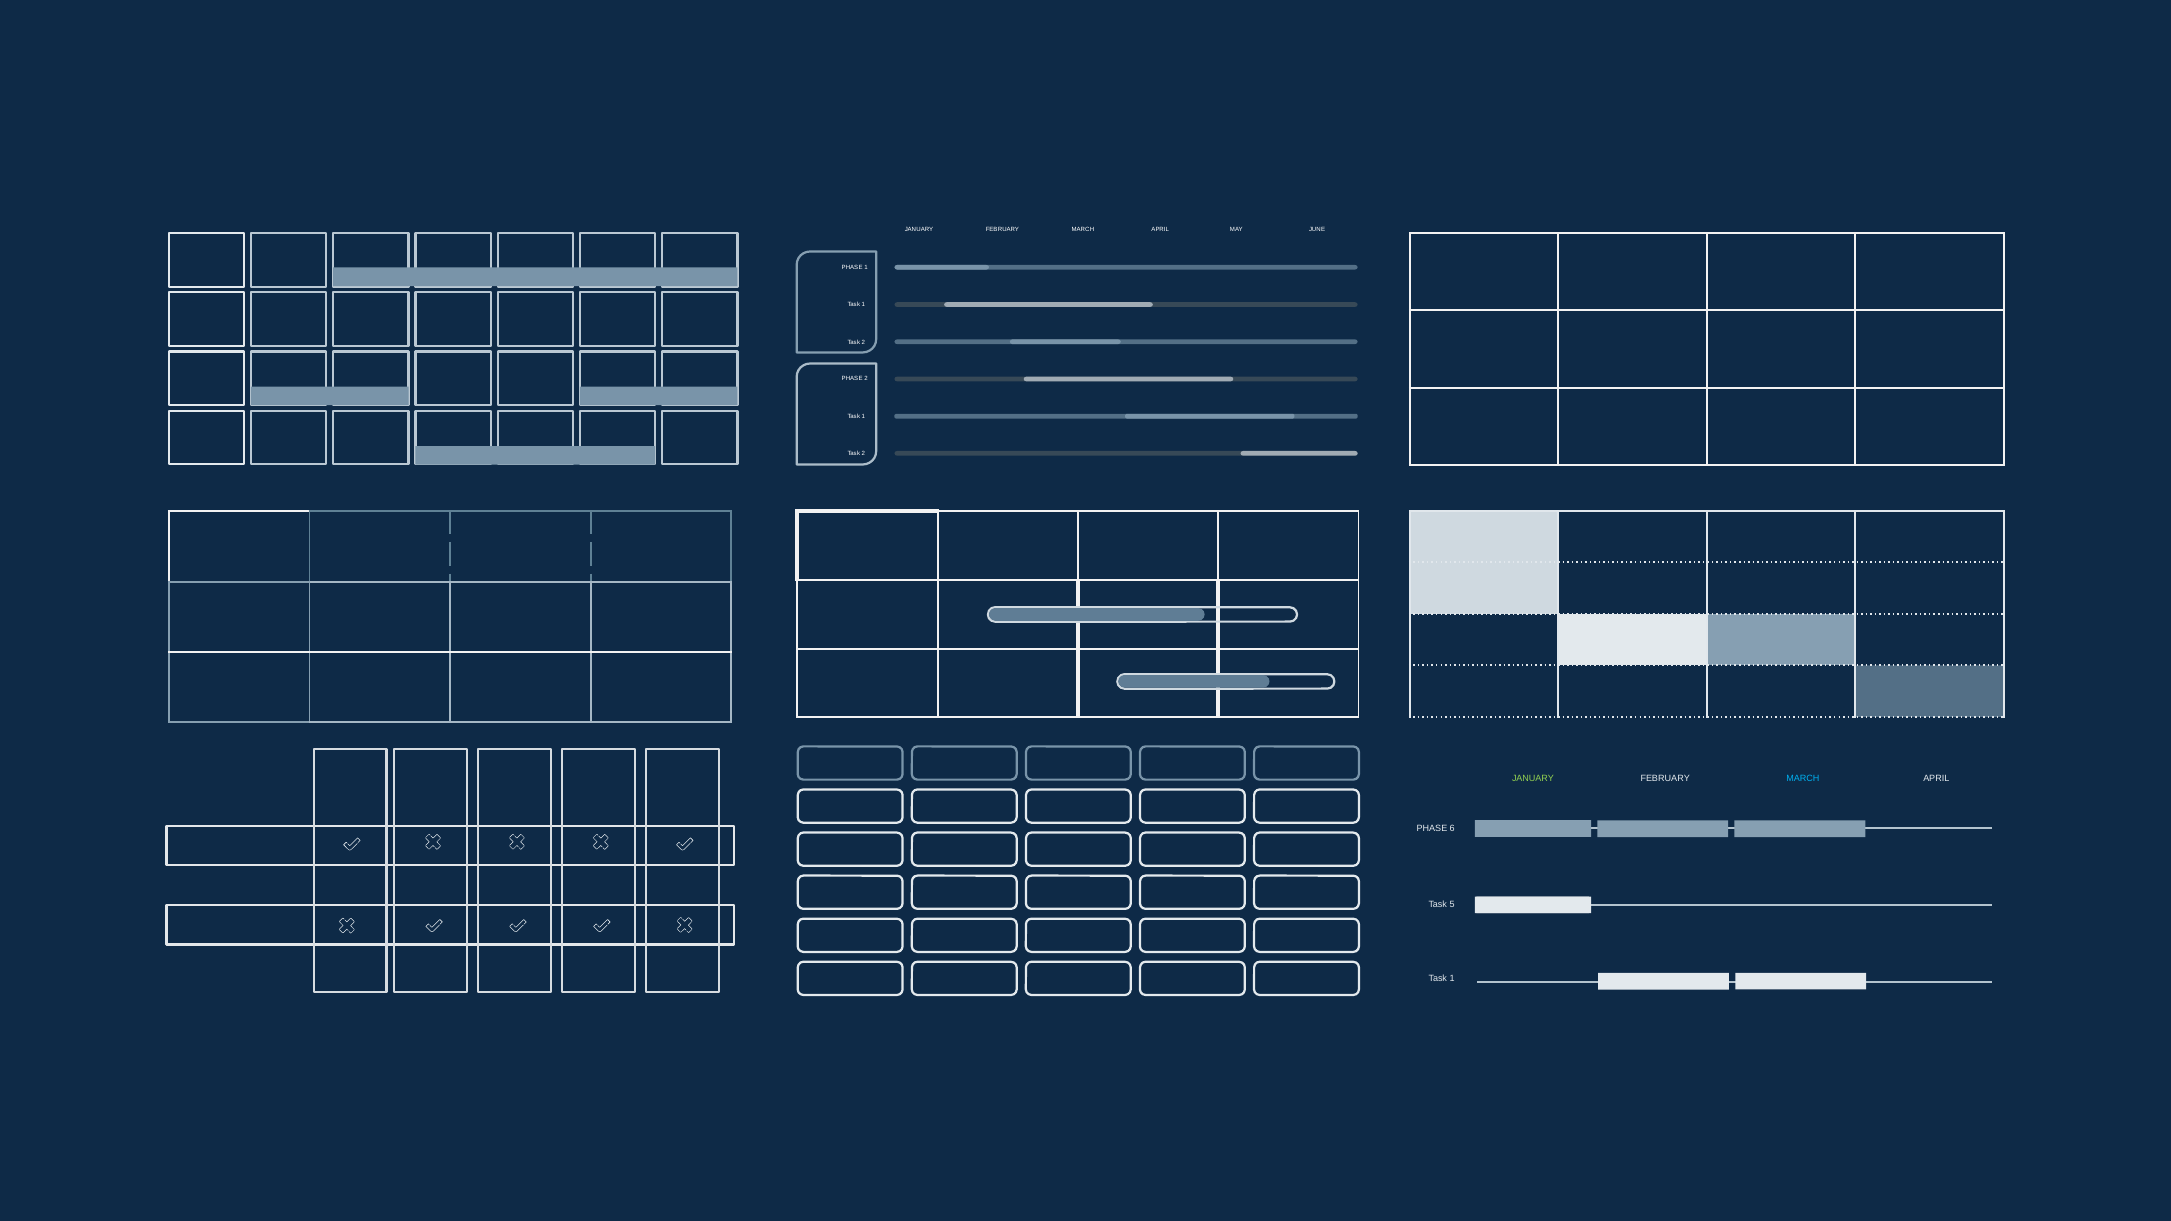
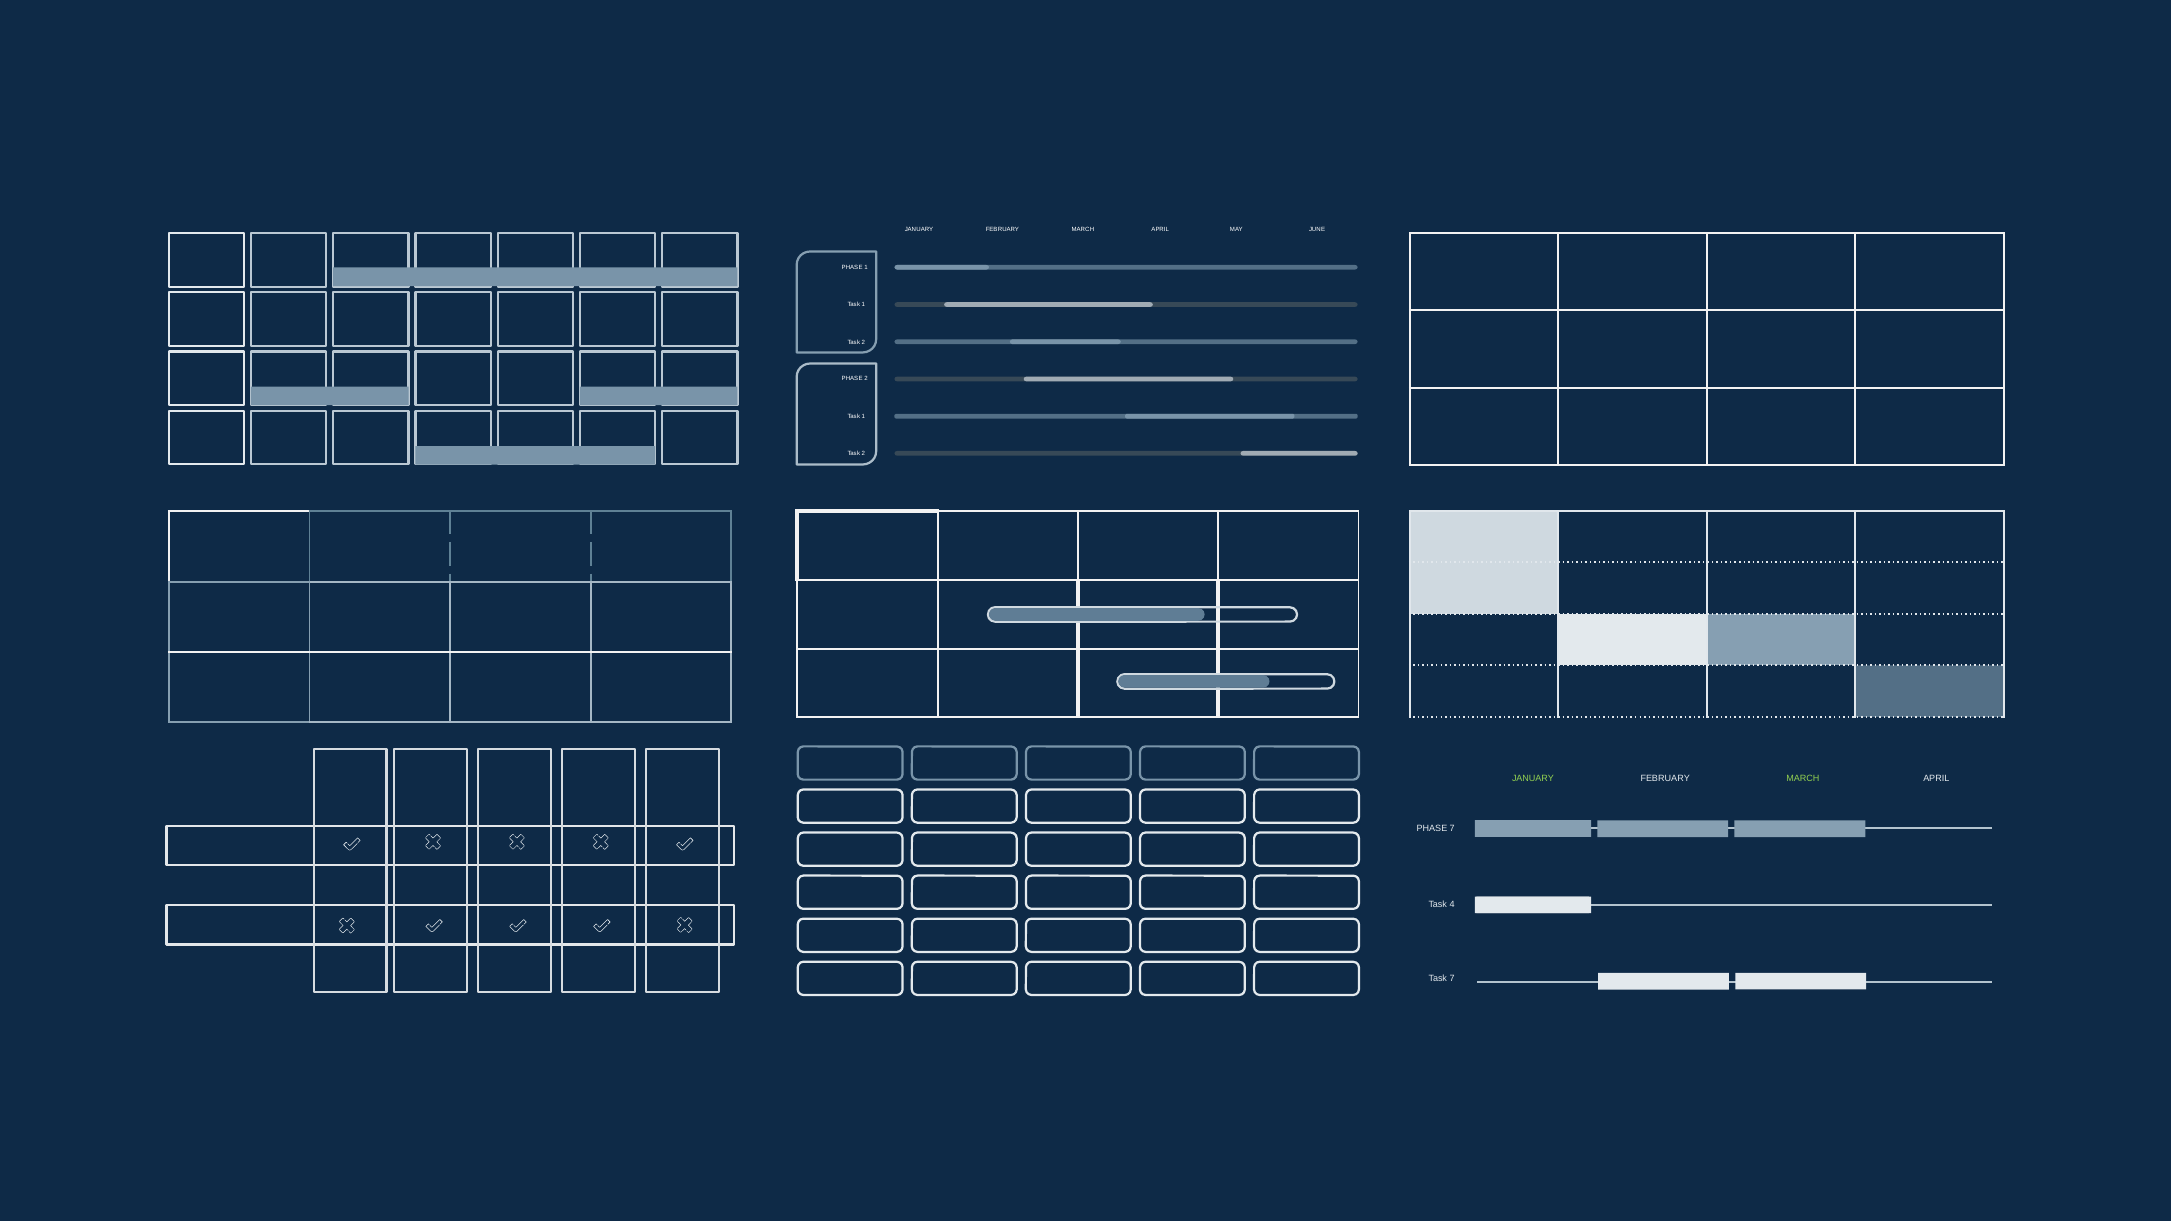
MARCH colour: light blue -> light green (1803, 779)
PHASE 6: 6 -> 7 (1452, 829)
5: 5 -> 4 (1452, 904)
1: 1 -> 7 (1452, 979)
